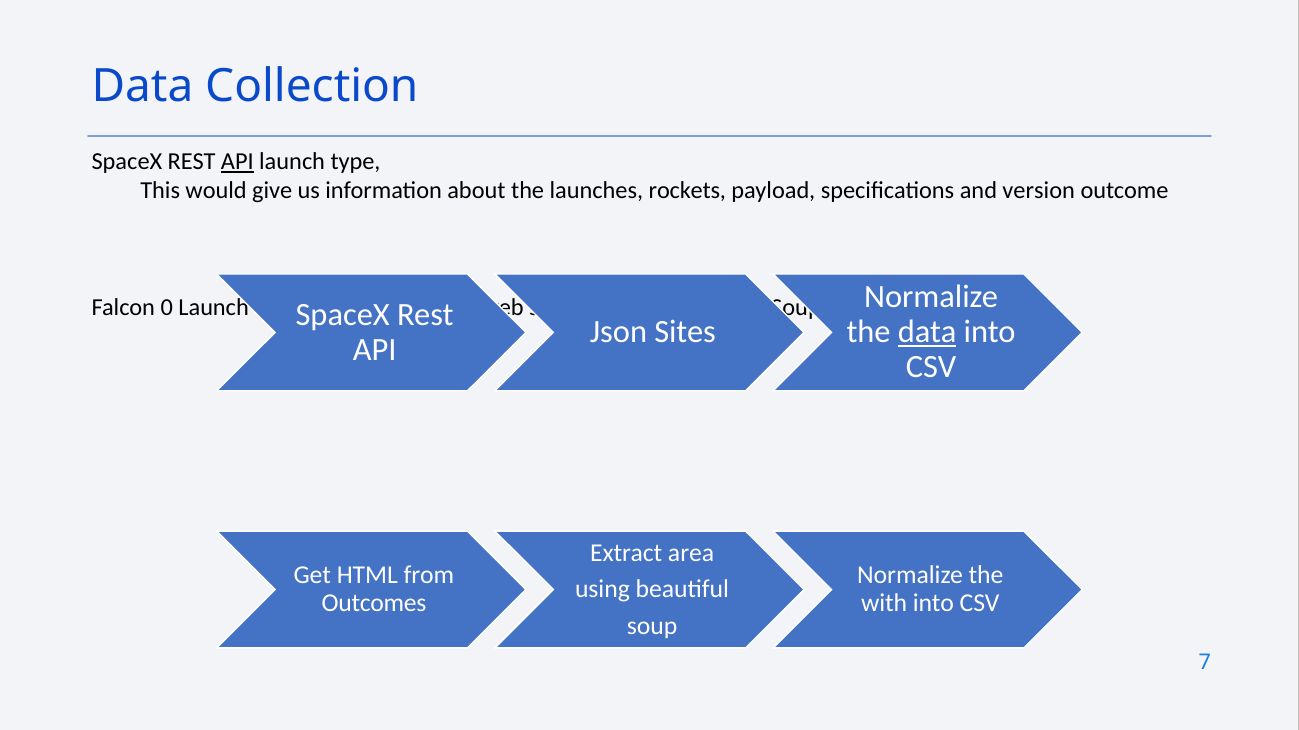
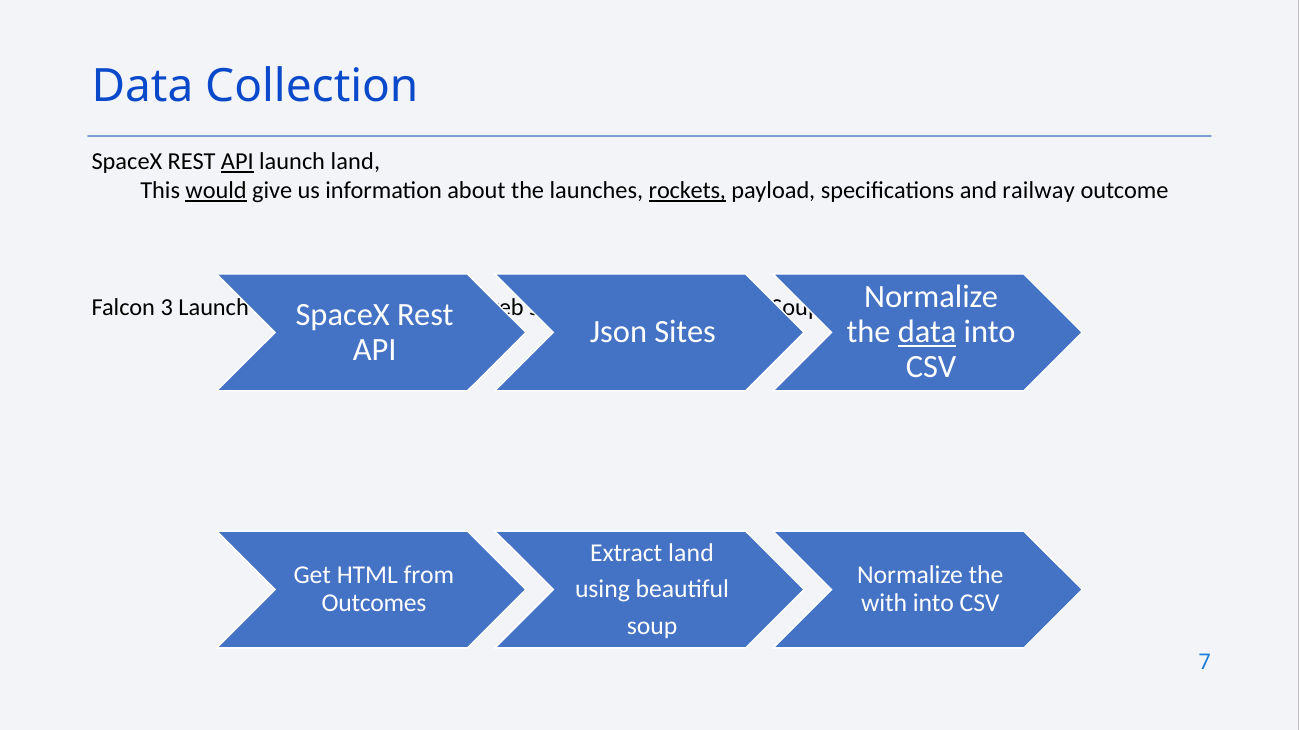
launch type: type -> land (355, 162)
would underline: none -> present (216, 191)
rockets underline: none -> present (687, 191)
version: version -> railway (1039, 191)
0: 0 -> 3 (167, 308)
area: area -> land (691, 553)
